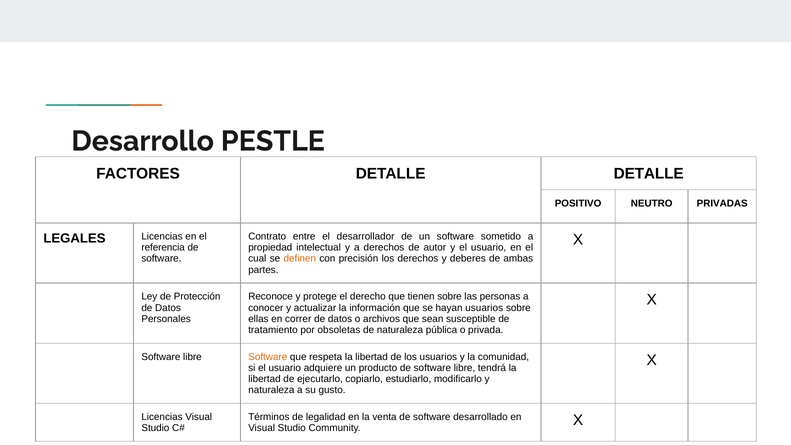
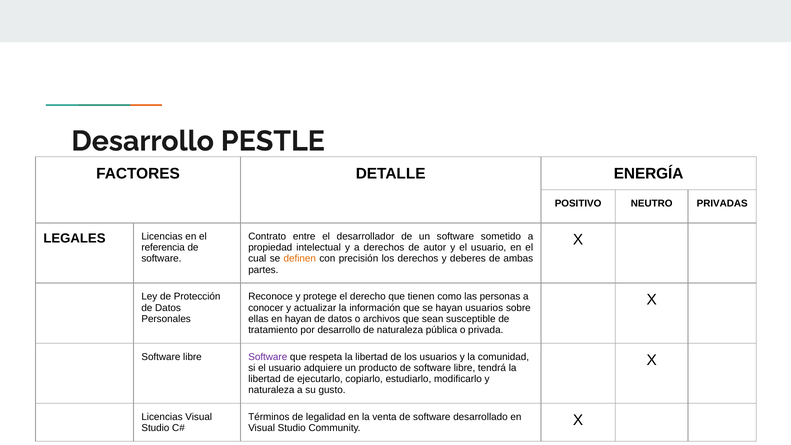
DETALLE DETALLE: DETALLE -> ENERGÍA (649, 174)
tienen sobre: sobre -> como (450, 297)
en correr: correr -> hayan (298, 319)
por obsoletas: obsoletas -> desarrollo (339, 330)
Software colour: orange -> purple (268, 357)
